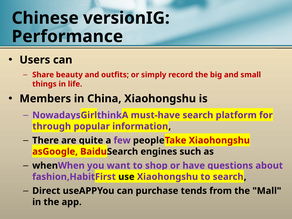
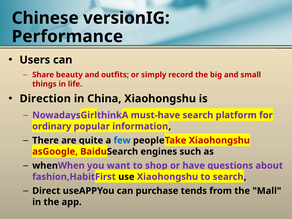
Members: Members -> Direction (45, 99)
through: through -> ordinary (52, 126)
few colour: purple -> blue (122, 140)
